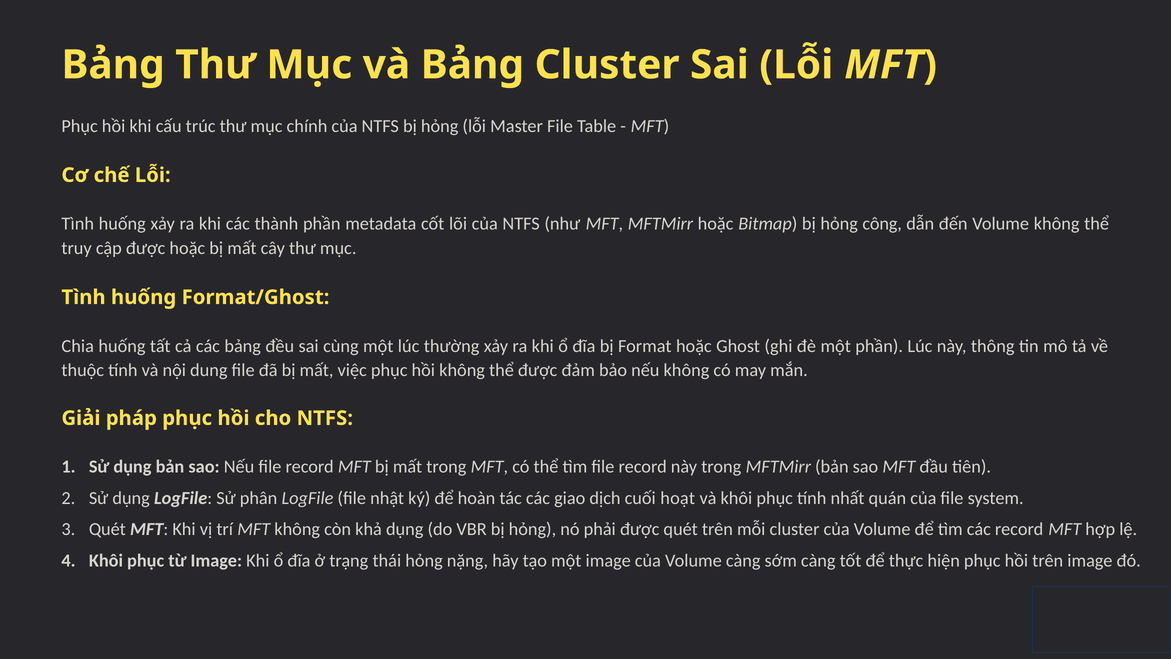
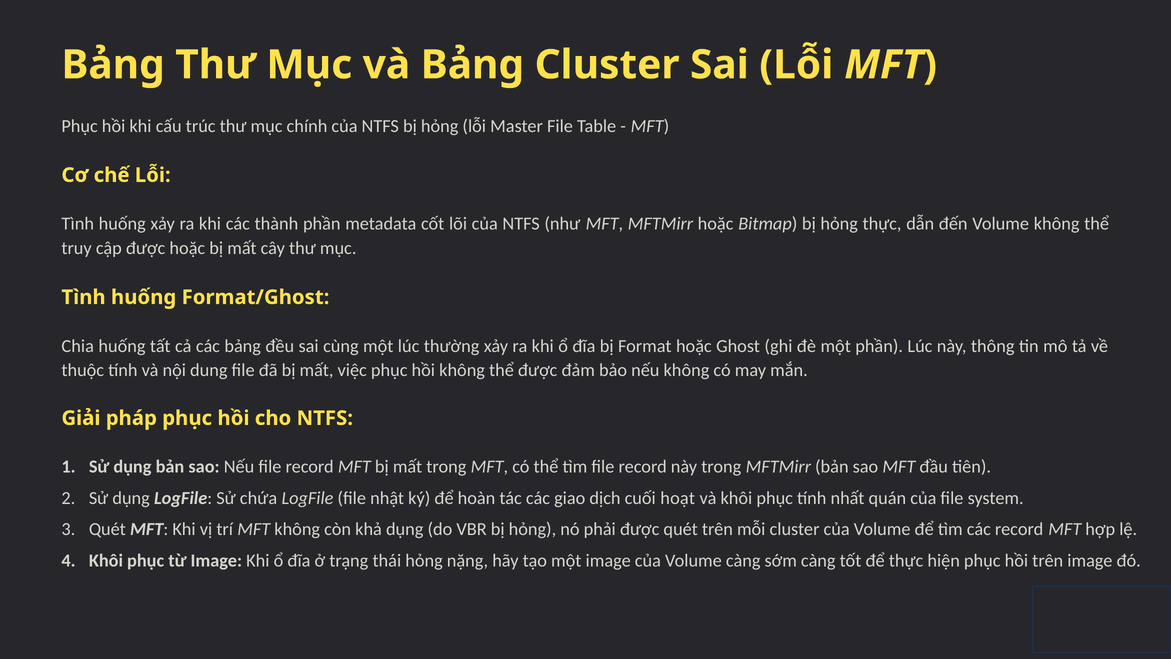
hỏng công: công -> thực (882, 224)
phân: phân -> chứa (259, 498)
